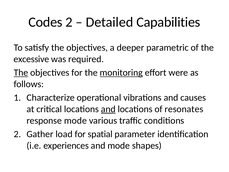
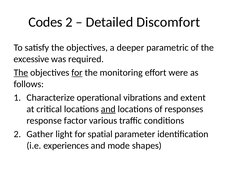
Capabilities: Capabilities -> Discomfort (168, 22)
for underline: none -> present (77, 73)
monitoring underline: present -> none (121, 73)
causes: causes -> extent (193, 97)
resonates: resonates -> responses (184, 109)
response mode: mode -> factor (75, 120)
load: load -> light (64, 134)
